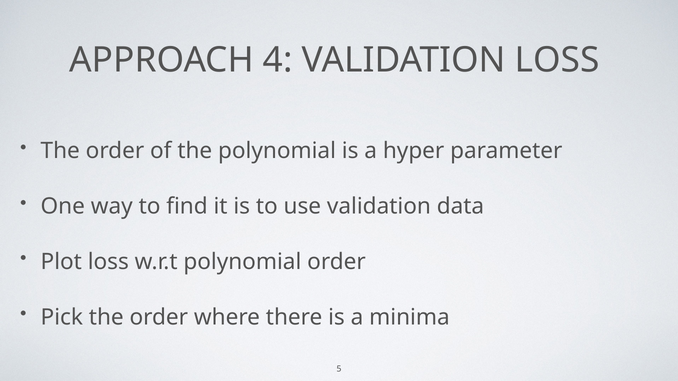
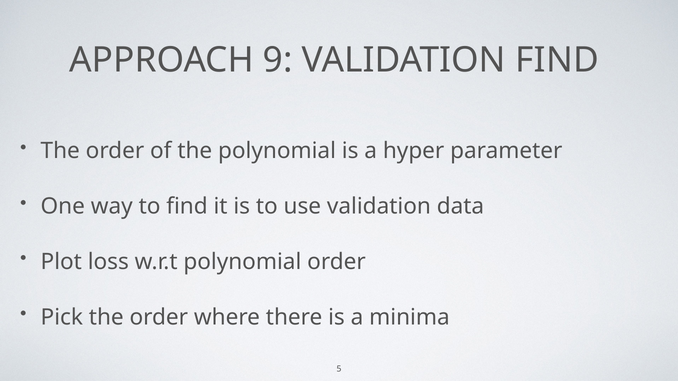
4: 4 -> 9 (278, 60)
VALIDATION LOSS: LOSS -> FIND (557, 60)
